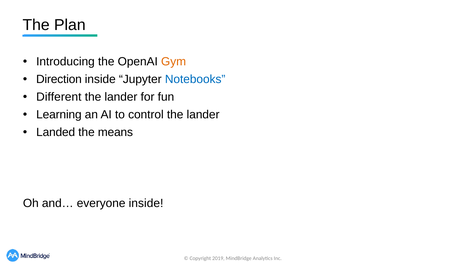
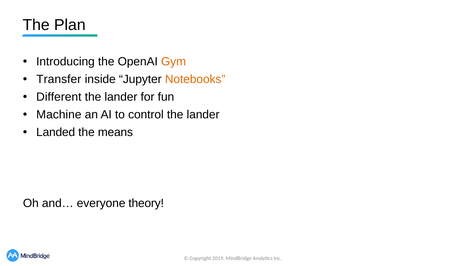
Direction: Direction -> Transfer (59, 79)
Notebooks colour: blue -> orange (195, 79)
Learning: Learning -> Machine (59, 115)
everyone inside: inside -> theory (146, 203)
